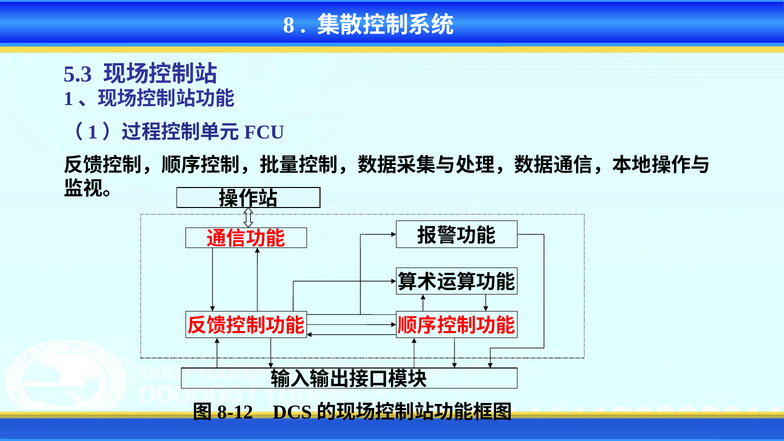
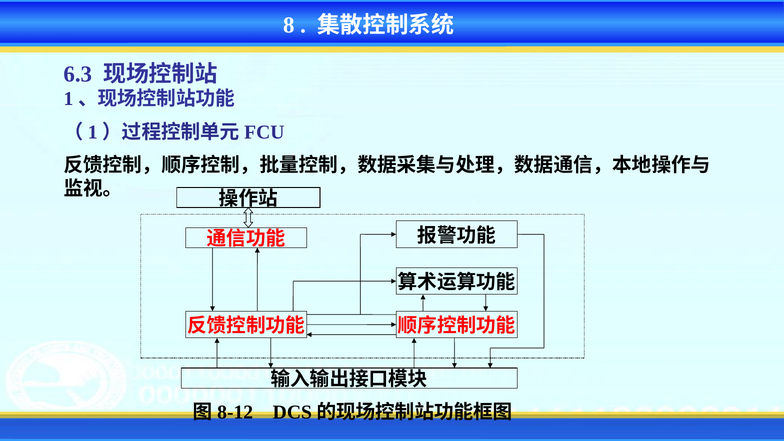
5.3: 5.3 -> 6.3 (78, 74)
